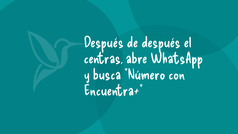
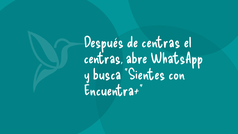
de después: después -> centras (161, 42)
Número: Número -> Sientes (145, 75)
